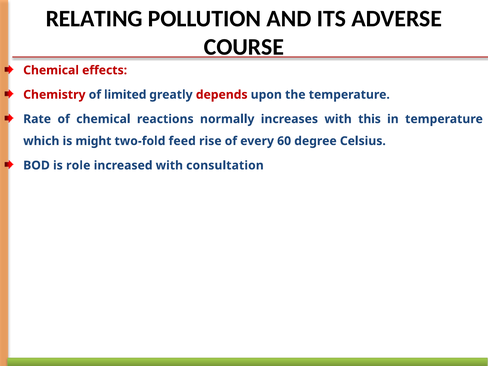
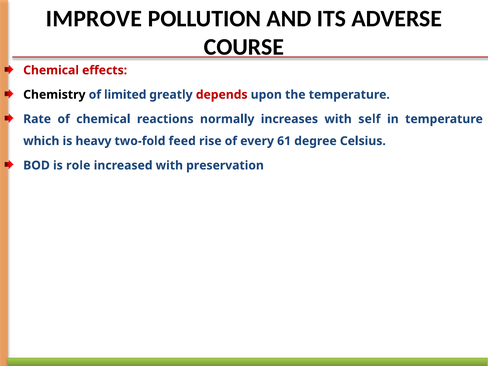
RELATING: RELATING -> IMPROVE (94, 19)
Chemistry colour: red -> black (54, 95)
this: this -> self (369, 119)
might: might -> heavy (93, 141)
60: 60 -> 61 (284, 141)
consultation: consultation -> preservation (225, 165)
